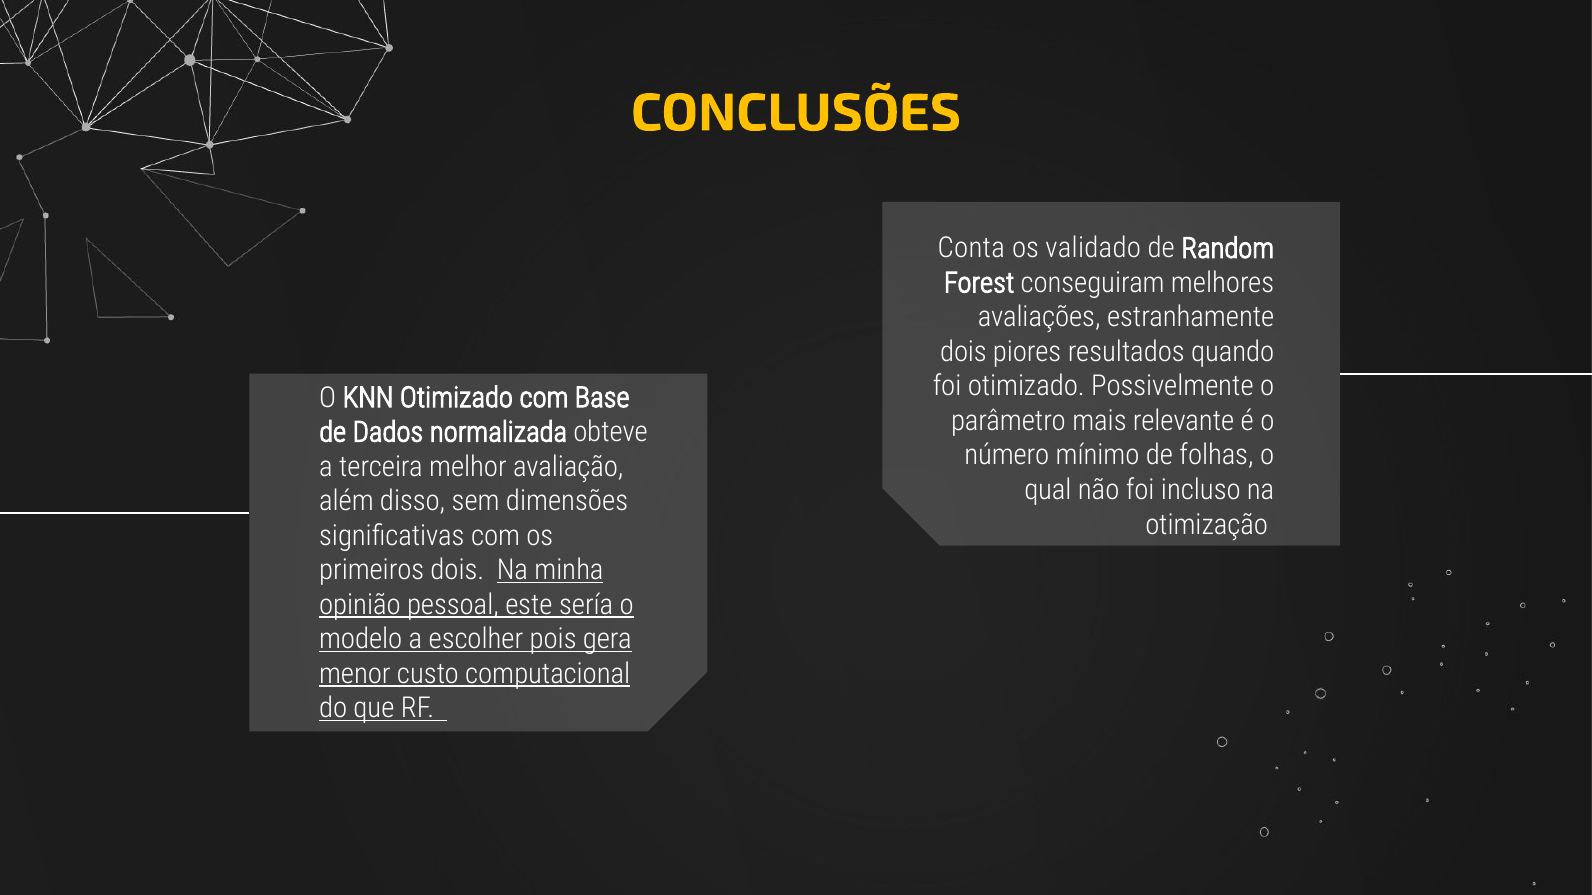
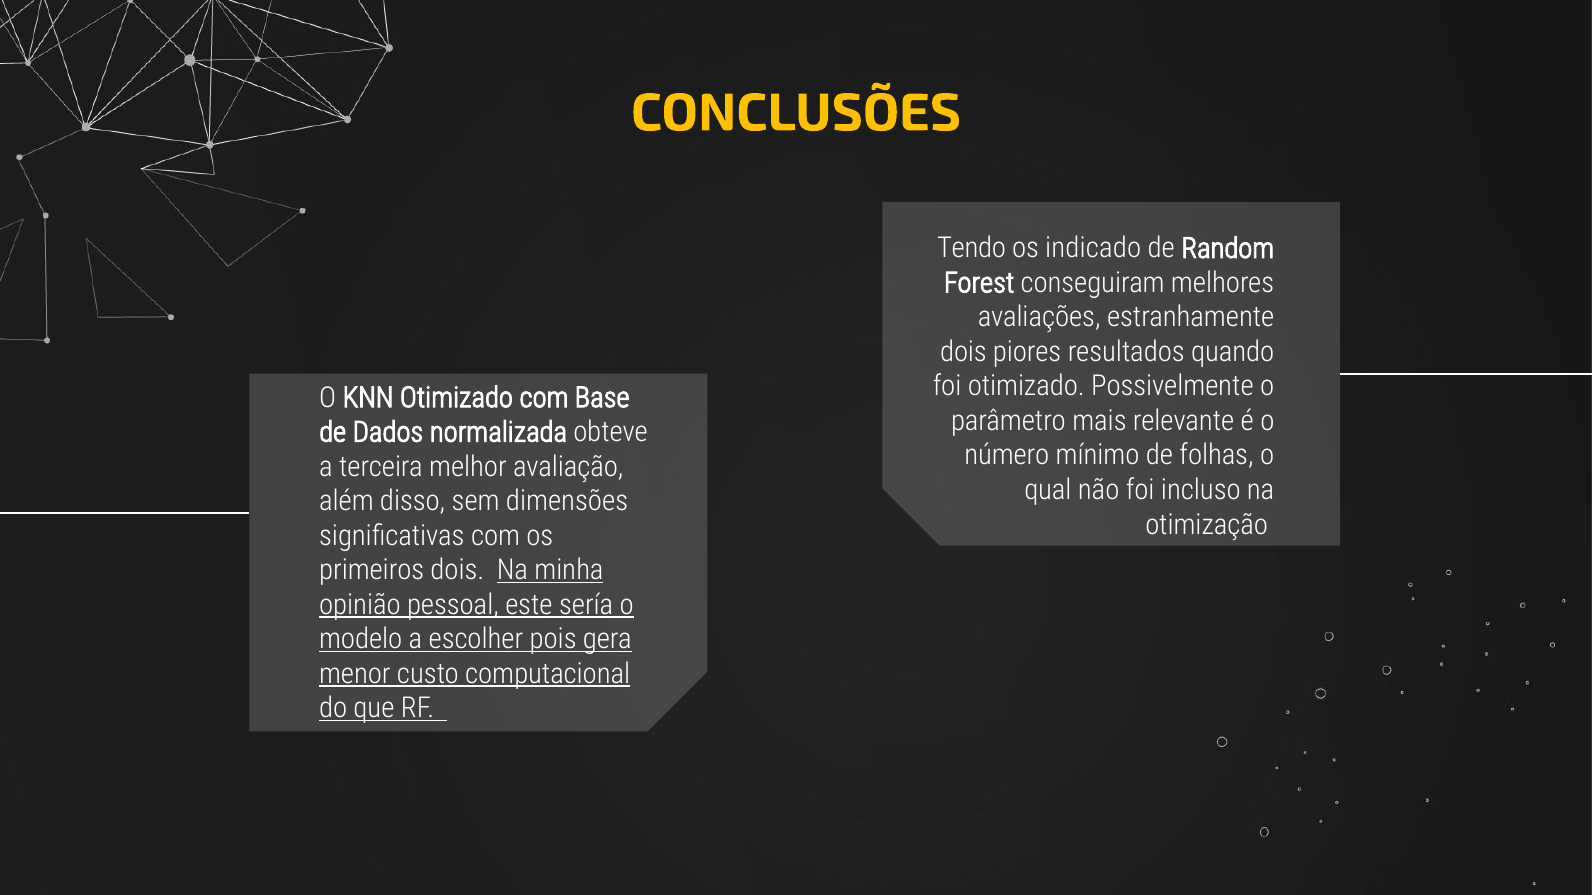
Conta: Conta -> Tendo (972, 249)
validado: validado -> indicado (1093, 249)
